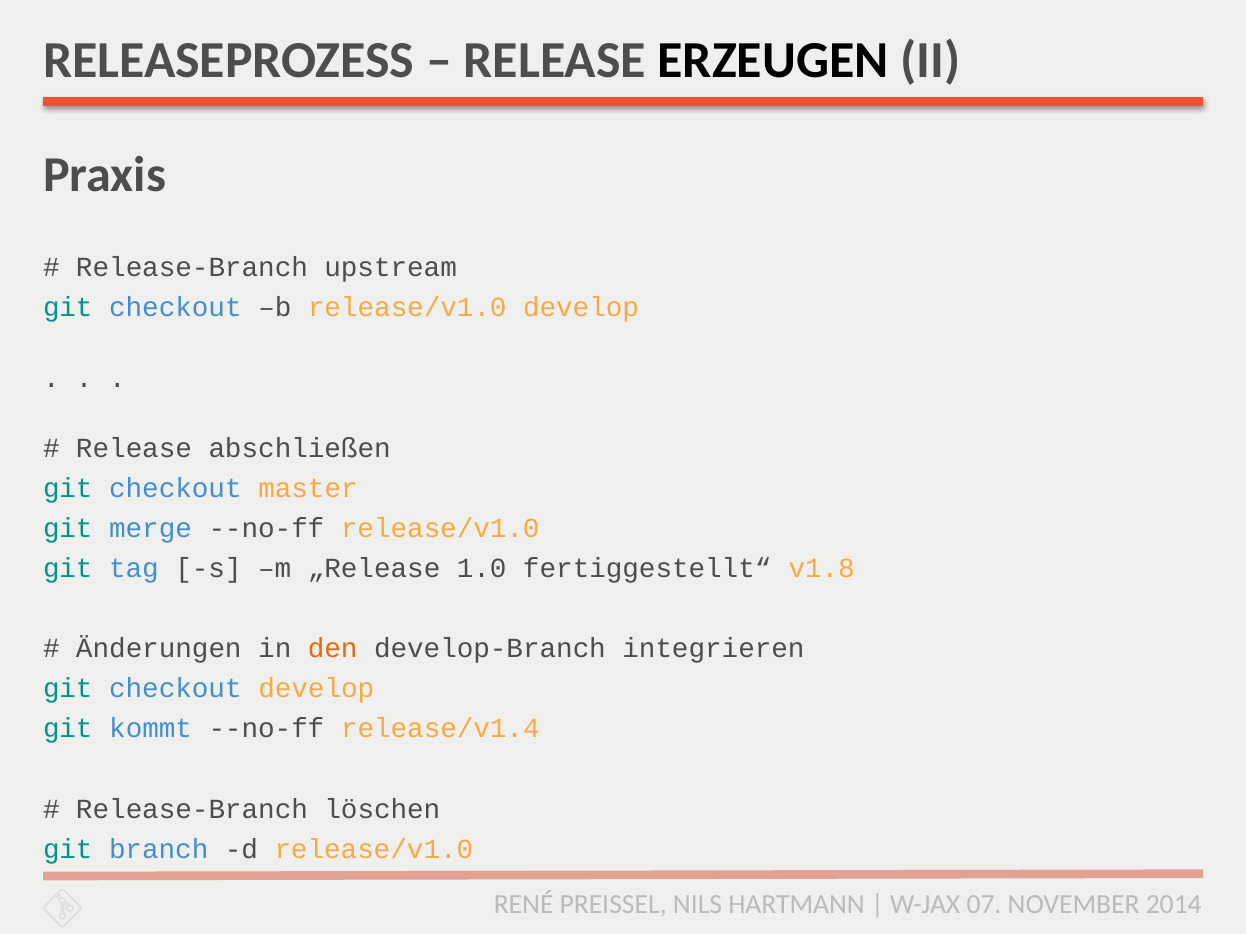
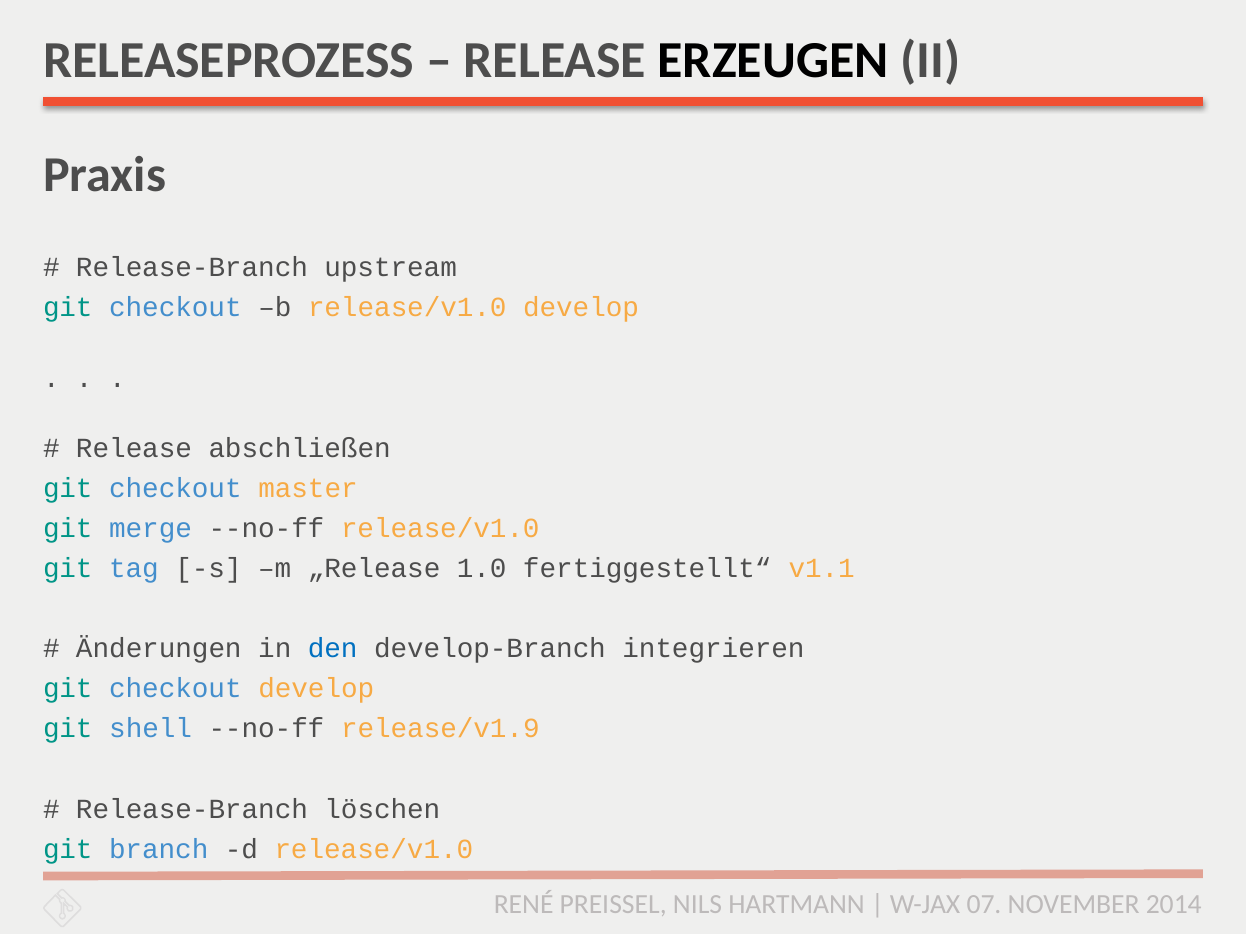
v1.8: v1.8 -> v1.1 (822, 569)
den colour: orange -> blue (333, 649)
kommt: kommt -> shell (151, 729)
release/v1.4: release/v1.4 -> release/v1.9 (440, 729)
